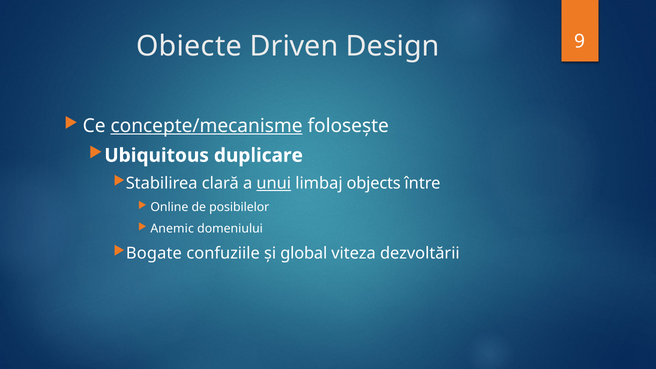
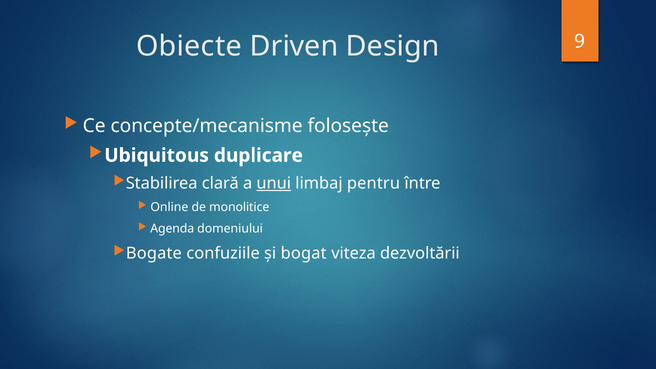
concepte/mecanisme underline: present -> none (207, 126)
objects: objects -> pentru (373, 183)
posibilelor: posibilelor -> monolitice (239, 207)
Anemic: Anemic -> Agenda (172, 229)
global: global -> bogat (304, 253)
